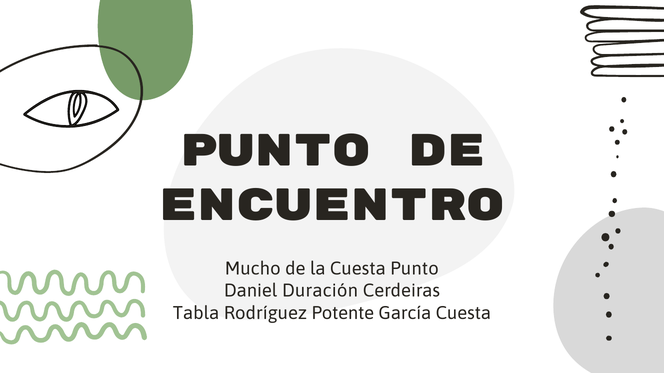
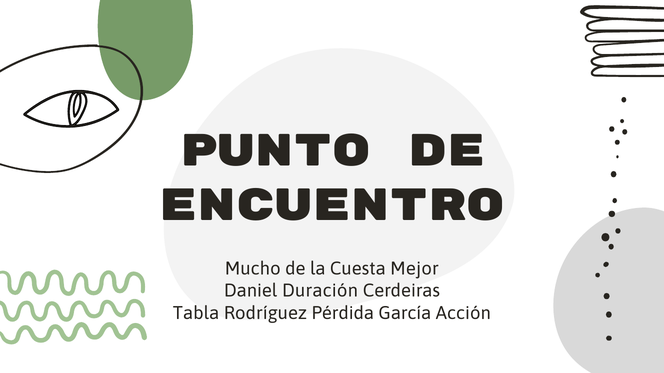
Cuesta Punto: Punto -> Mejor (415, 269)
Potente: Potente -> Pérdida (343, 313)
García Cuesta: Cuesta -> Acción (463, 313)
